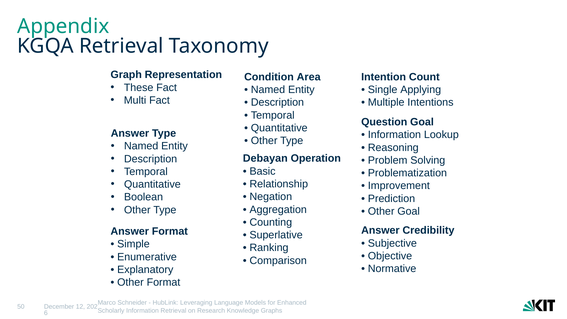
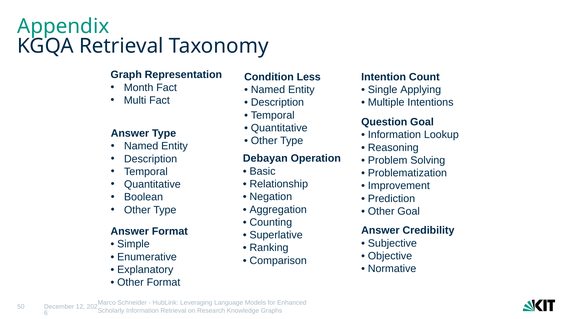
Area: Area -> Less (309, 77)
These: These -> Month (139, 87)
